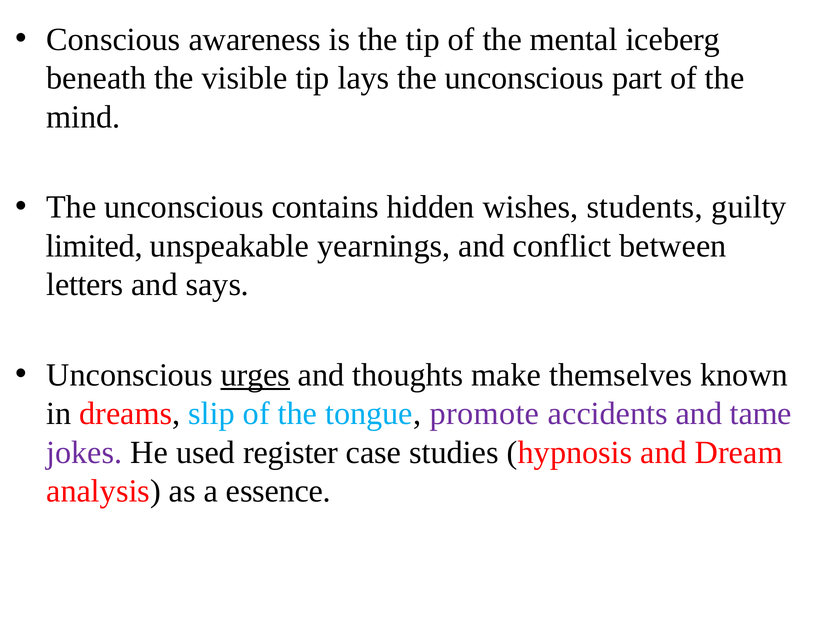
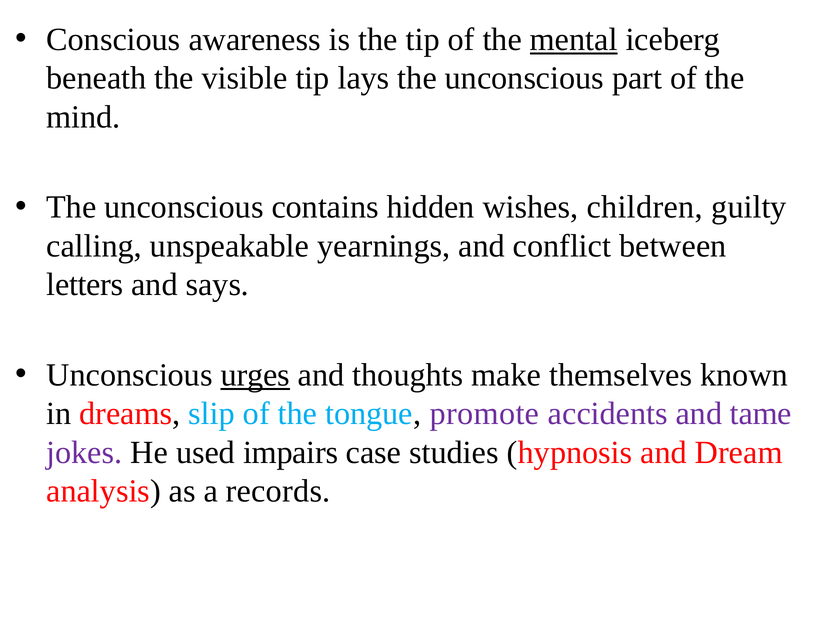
mental underline: none -> present (574, 40)
students: students -> children (645, 207)
limited: limited -> calling (94, 246)
register: register -> impairs (291, 452)
essence: essence -> records (278, 491)
